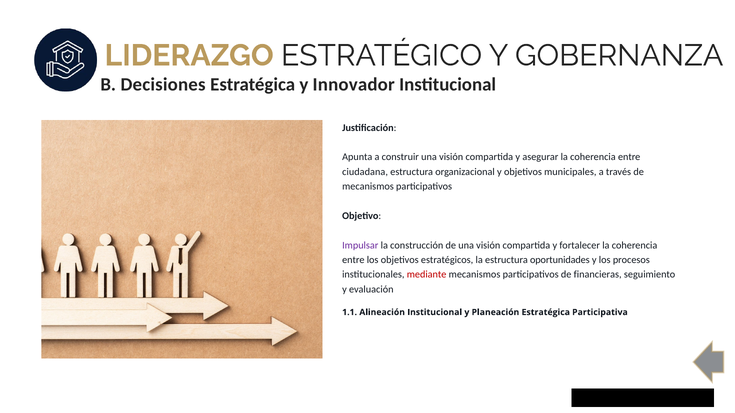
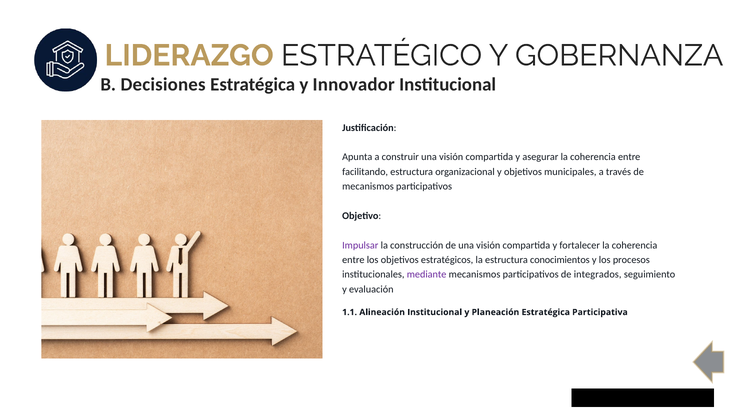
ciudadana: ciudadana -> facilitando (365, 172)
oportunidades: oportunidades -> conocimientos (560, 260)
mediante colour: red -> purple (427, 275)
financieras: financieras -> integrados (598, 275)
